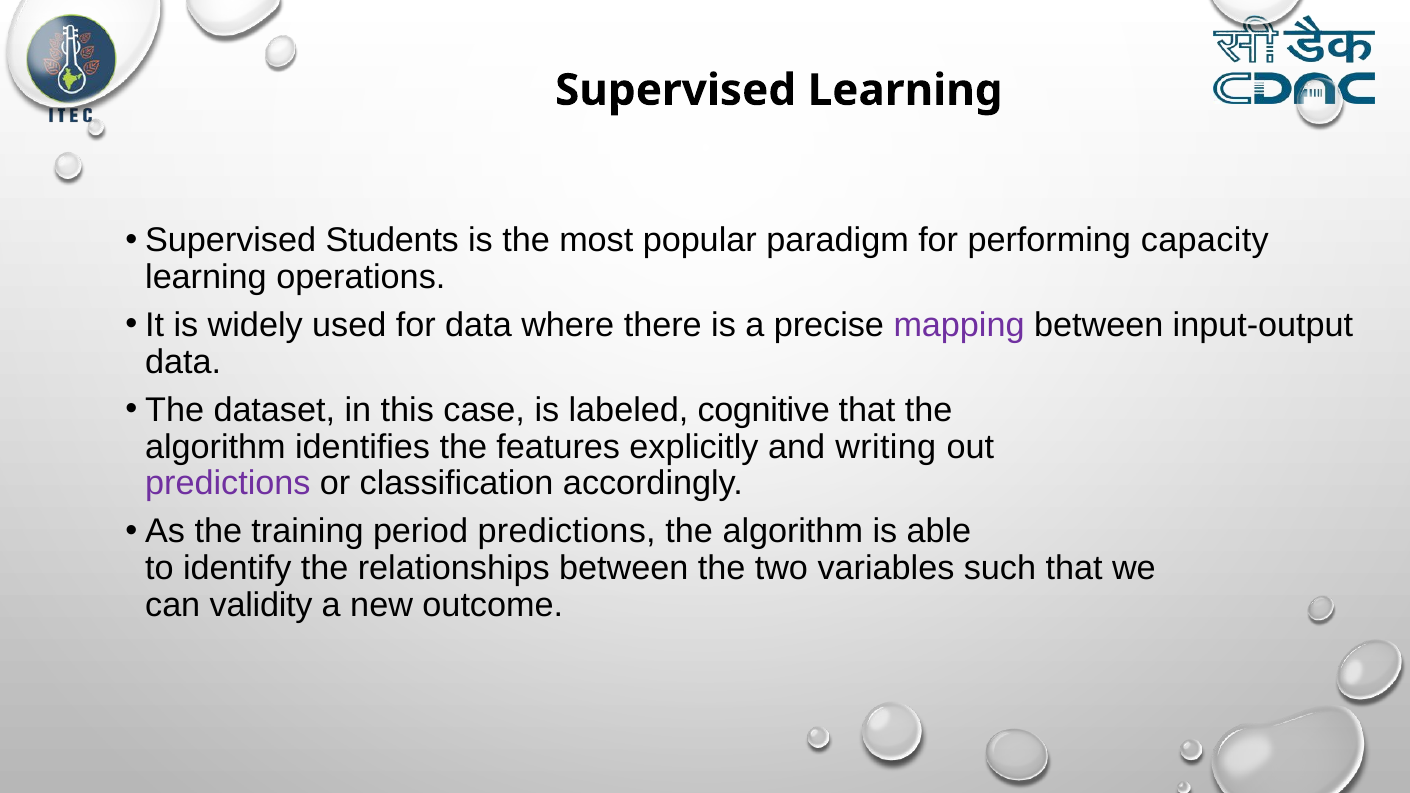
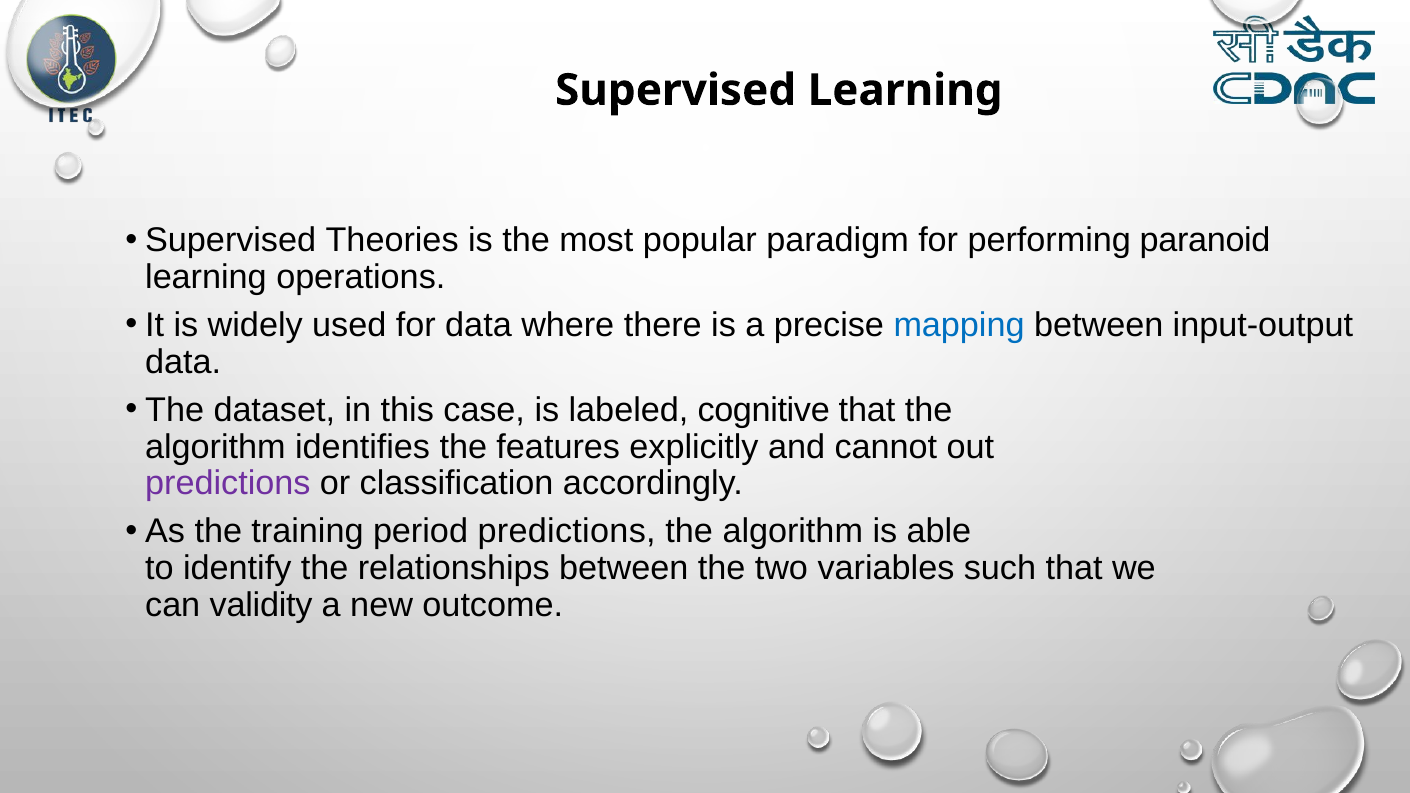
Students: Students -> Theories (392, 240)
capacity: capacity -> paranoid (1205, 240)
mapping colour: purple -> blue (959, 325)
writing: writing -> cannot (886, 447)
